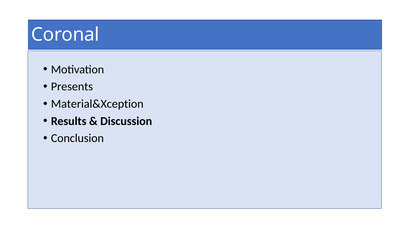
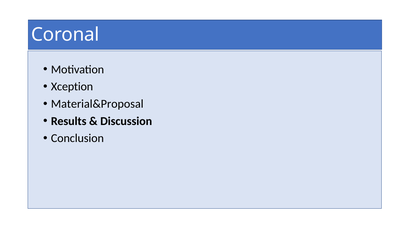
Presents: Presents -> Xception (72, 87)
Material&Xception: Material&Xception -> Material&Proposal (97, 104)
